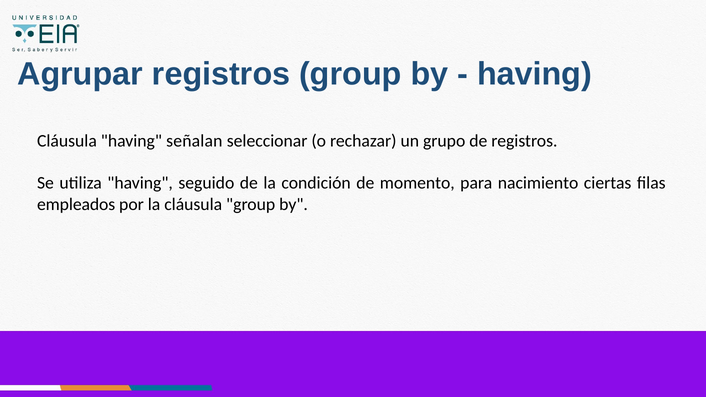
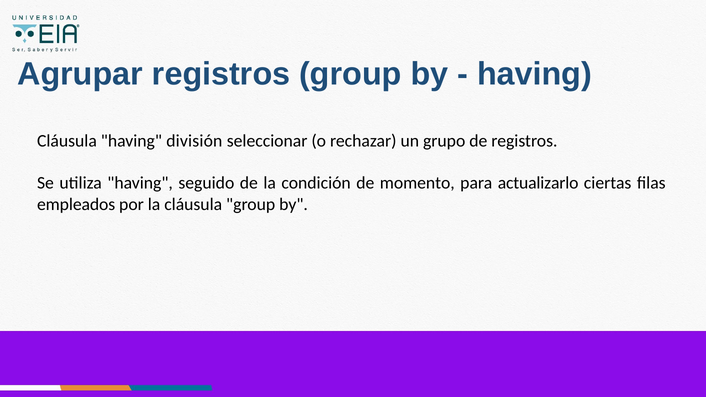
señalan: señalan -> división (194, 141)
nacimiento: nacimiento -> actualizarlo (538, 183)
